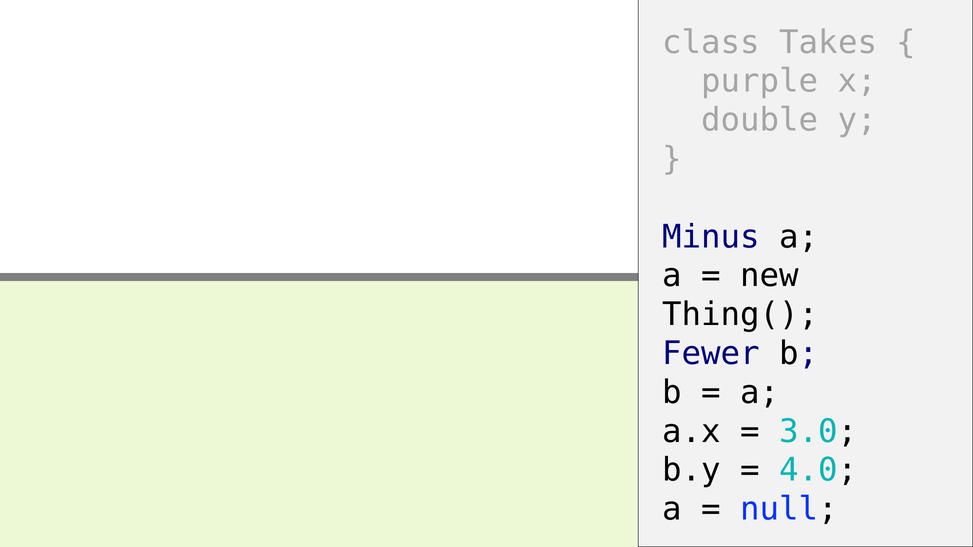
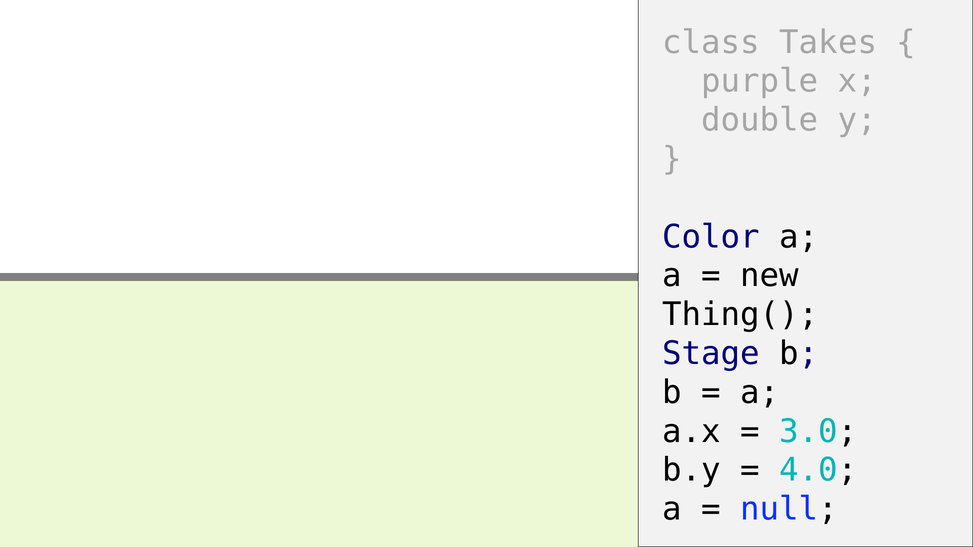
Minus: Minus -> Color (711, 237)
Fewer: Fewer -> Stage (711, 354)
